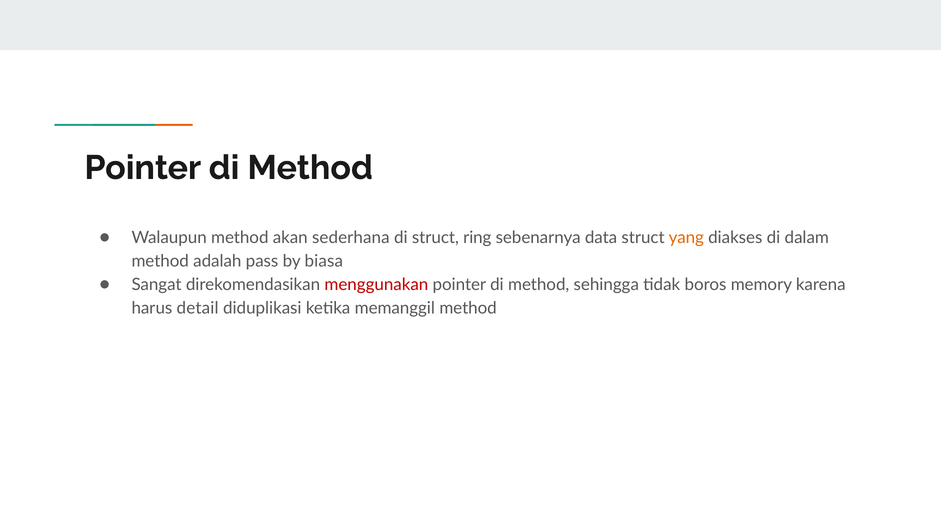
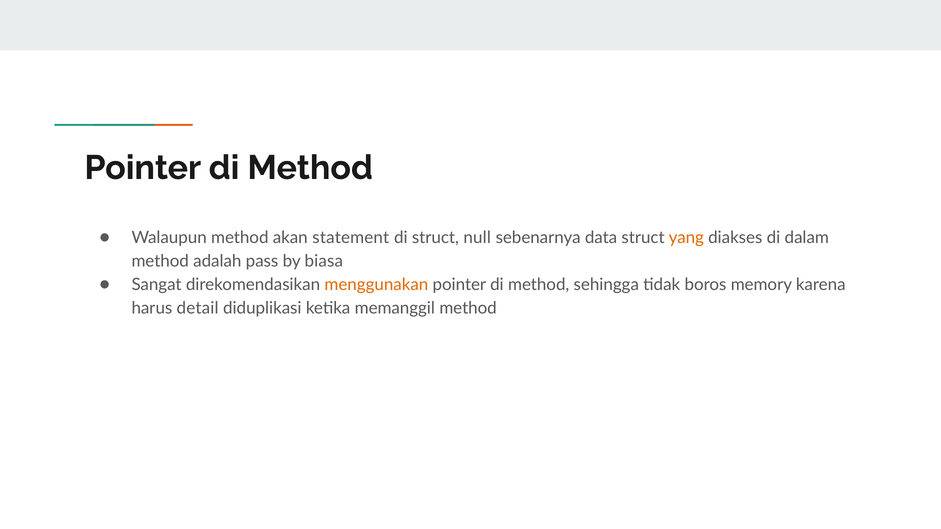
sederhana: sederhana -> statement (351, 238)
ring: ring -> null (477, 238)
menggunakan colour: red -> orange (376, 285)
